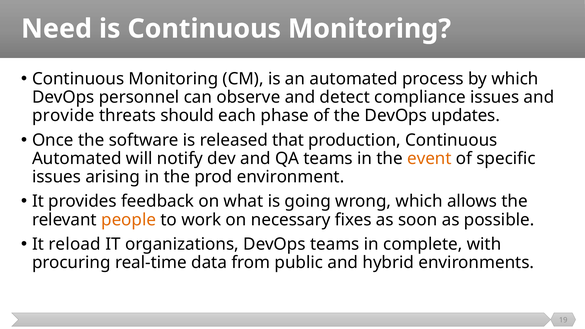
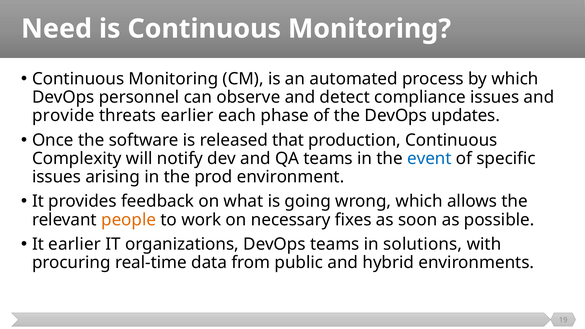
threats should: should -> earlier (187, 116)
Automated: Automated -> Complexity (77, 158)
event colour: orange -> blue (429, 158)
It reload: reload -> earlier (75, 244)
complete: complete -> solutions (423, 244)
